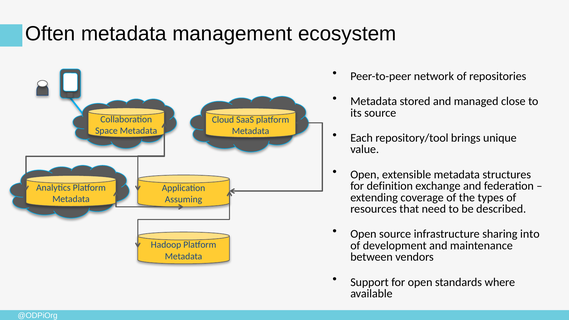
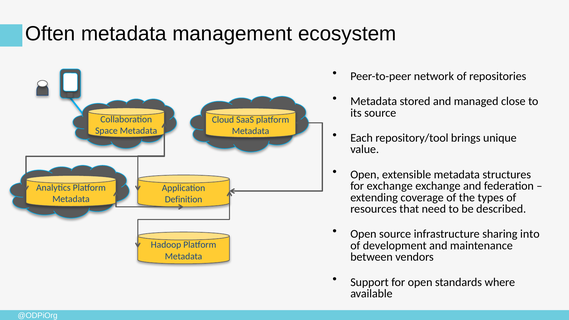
for definition: definition -> exchange (390, 186)
Assuming: Assuming -> Definition (184, 199)
